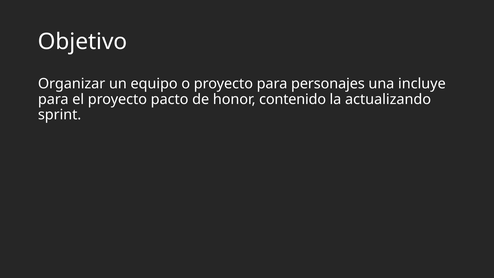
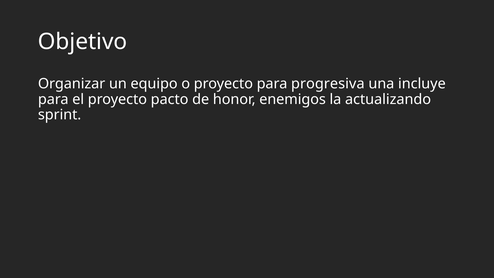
personajes: personajes -> progresiva (328, 84)
contenido: contenido -> enemigos (293, 99)
